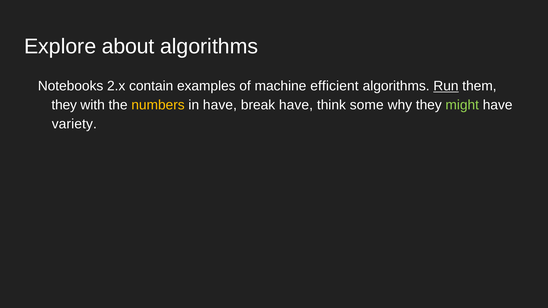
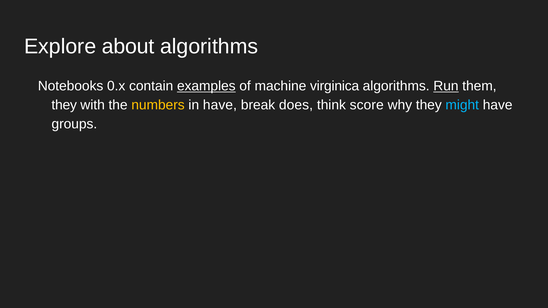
2.x: 2.x -> 0.x (116, 86)
examples underline: none -> present (206, 86)
efficient: efficient -> virginica (335, 86)
break have: have -> does (296, 105)
some: some -> score (367, 105)
might colour: light green -> light blue (462, 105)
variety: variety -> groups (74, 124)
